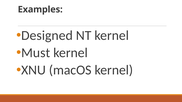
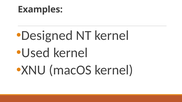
Must: Must -> Used (36, 53)
